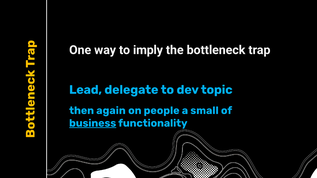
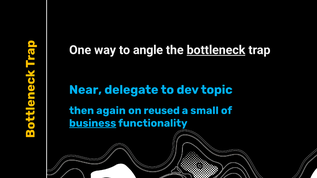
imply: imply -> angle (148, 50)
bottleneck underline: none -> present (216, 50)
Lead: Lead -> Near (85, 90)
people: people -> reused (162, 111)
